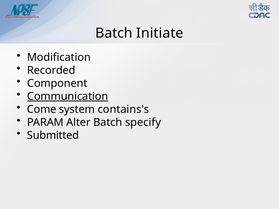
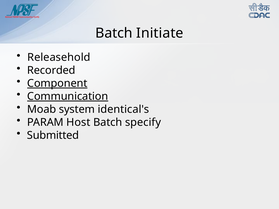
Modification: Modification -> Releasehold (59, 57)
Component underline: none -> present (57, 83)
Come: Come -> Moab (42, 109)
contains's: contains's -> identical's (123, 109)
Alter: Alter -> Host (78, 122)
